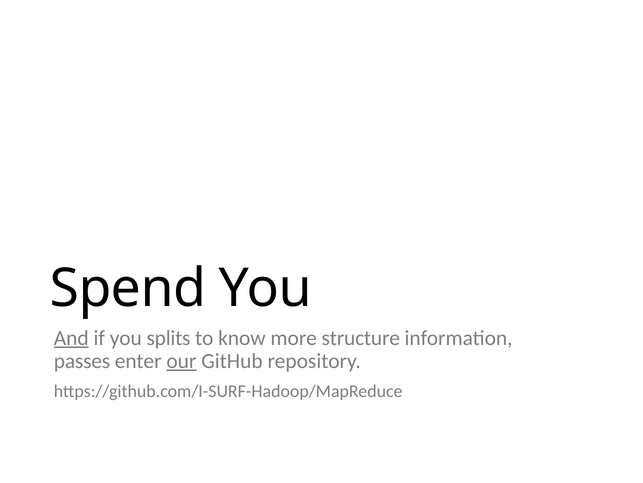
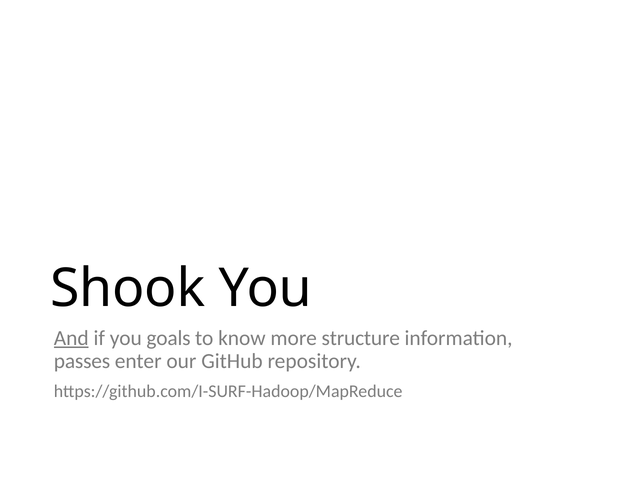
Spend: Spend -> Shook (128, 288)
splits: splits -> goals (169, 337)
our underline: present -> none (181, 361)
